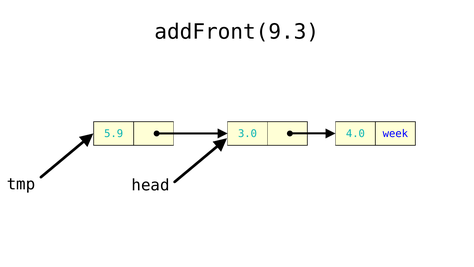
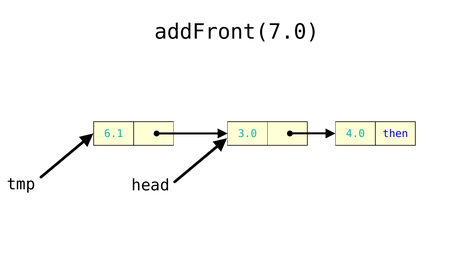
addFront(9.3: addFront(9.3 -> addFront(7.0 (237, 32)
5.9: 5.9 -> 6.1 (114, 133)
week: week -> then (395, 133)
